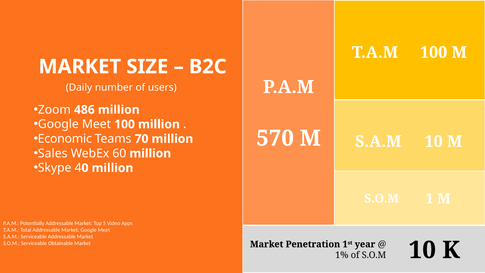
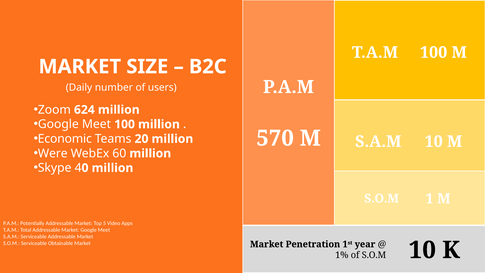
486: 486 -> 624 (84, 110)
70: 70 -> 20 (142, 139)
Sales: Sales -> Were (53, 153)
